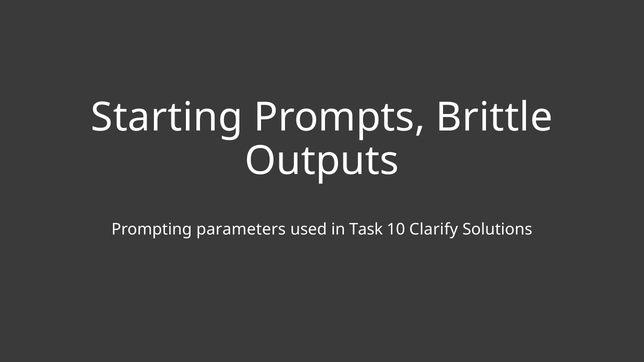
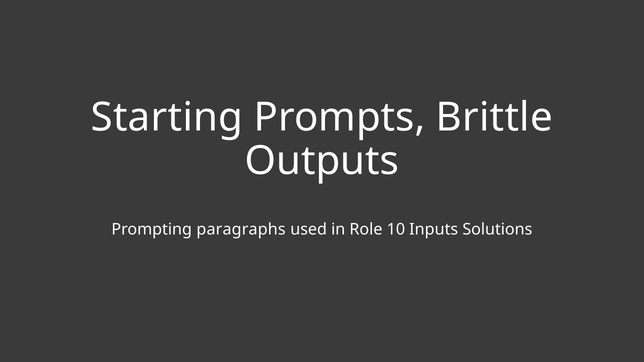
parameters: parameters -> paragraphs (241, 230)
Task: Task -> Role (366, 230)
Clarify: Clarify -> Inputs (434, 230)
